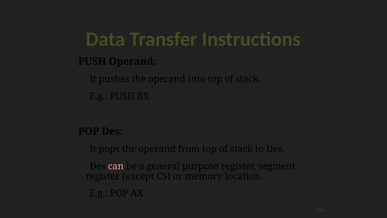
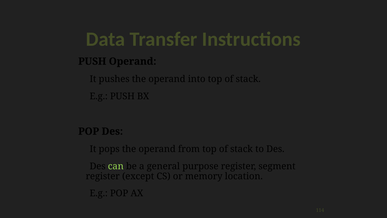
can colour: pink -> light green (116, 166)
